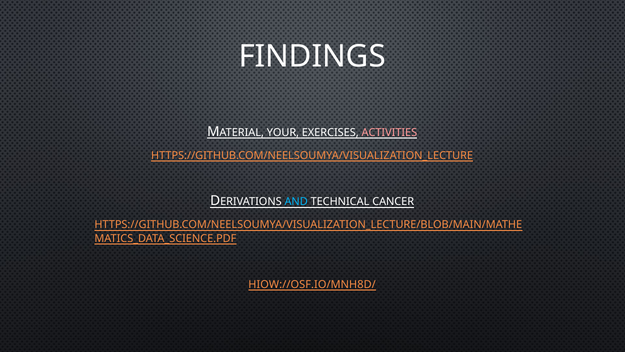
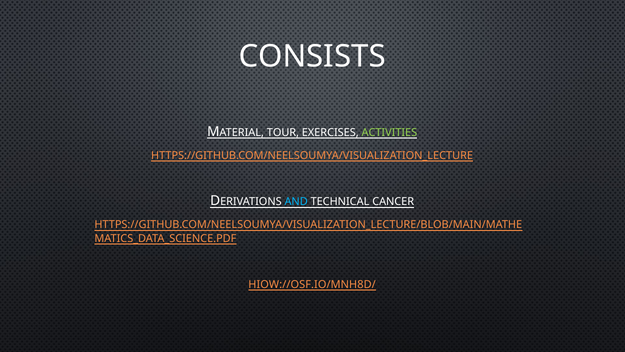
FINDINGS: FINDINGS -> CONSISTS (312, 56)
YOUR: YOUR -> TOUR (283, 132)
ACTIVITIES colour: pink -> light green (389, 132)
